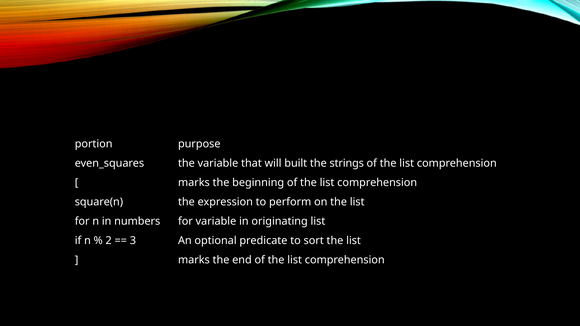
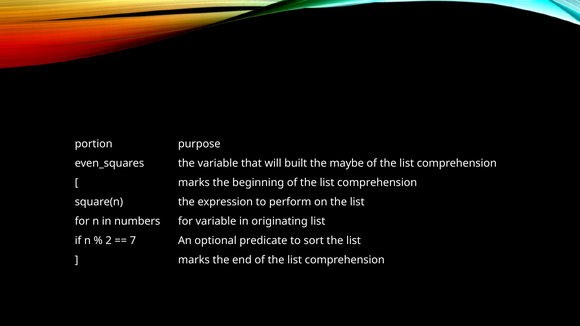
strings: strings -> maybe (347, 163)
3: 3 -> 7 (133, 241)
